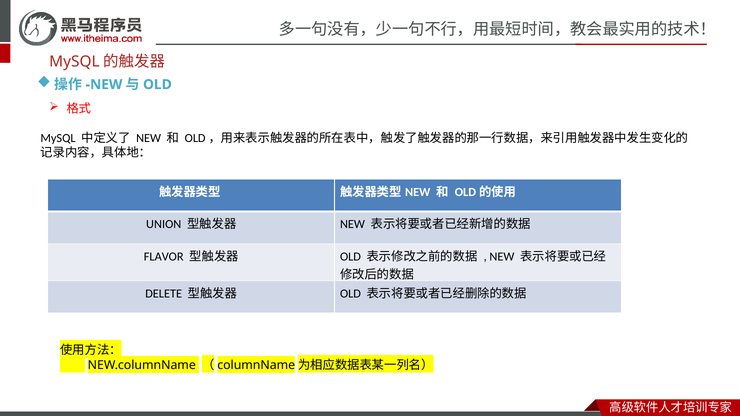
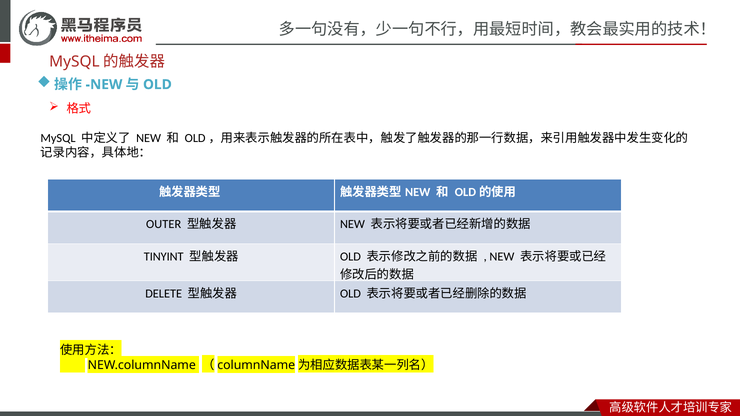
UNION: UNION -> OUTER (164, 225)
FLAVOR: FLAVOR -> TINYINT (164, 257)
